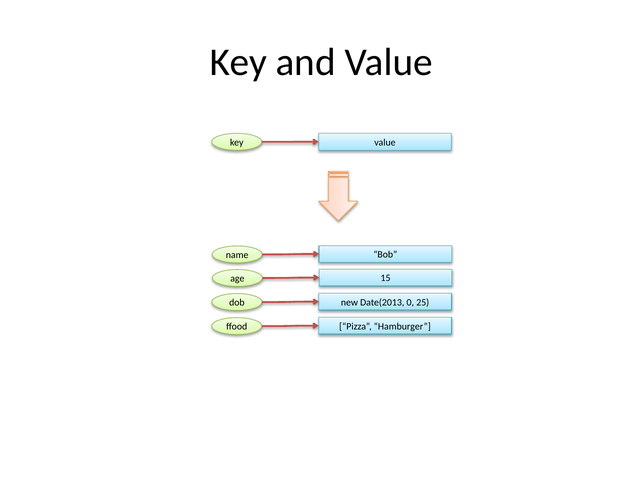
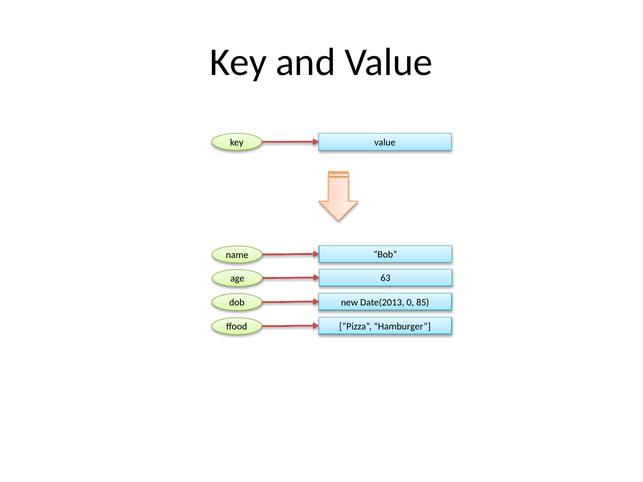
15: 15 -> 63 (386, 278)
25: 25 -> 85 (423, 302)
